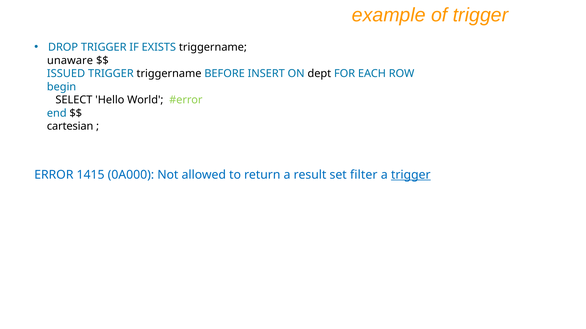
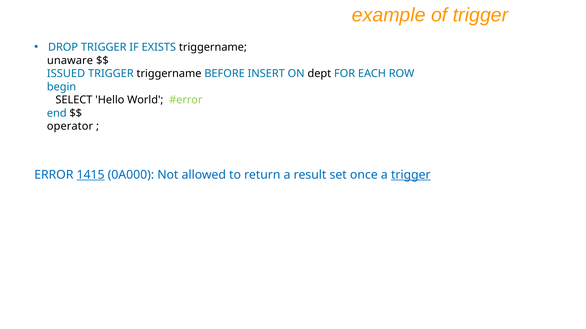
cartesian: cartesian -> operator (70, 126)
1415 underline: none -> present (91, 175)
filter: filter -> once (364, 175)
